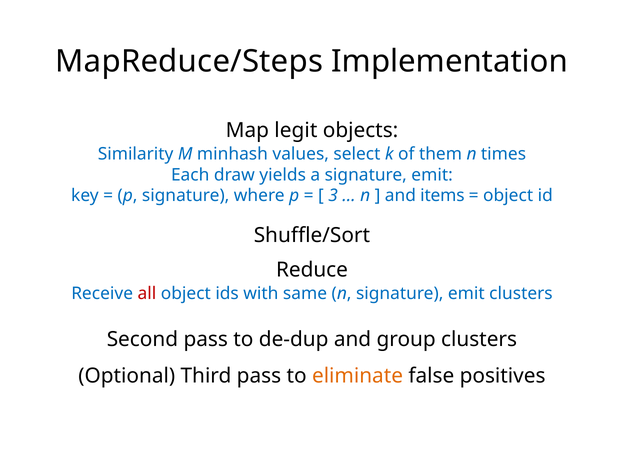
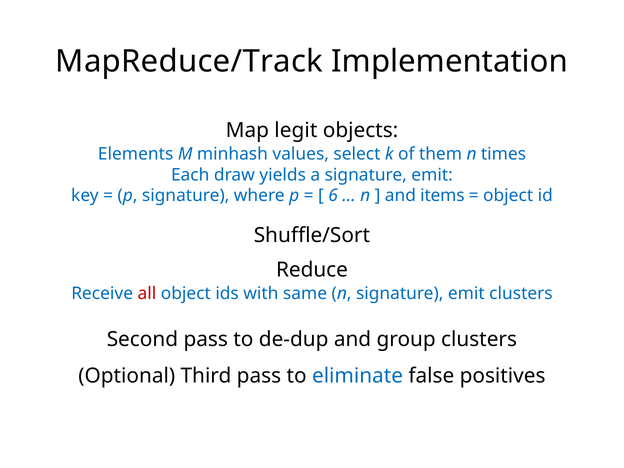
MapReduce/Steps: MapReduce/Steps -> MapReduce/Track (189, 61)
Similarity: Similarity -> Elements (136, 154)
3: 3 -> 6 (333, 196)
eliminate colour: orange -> blue (358, 376)
